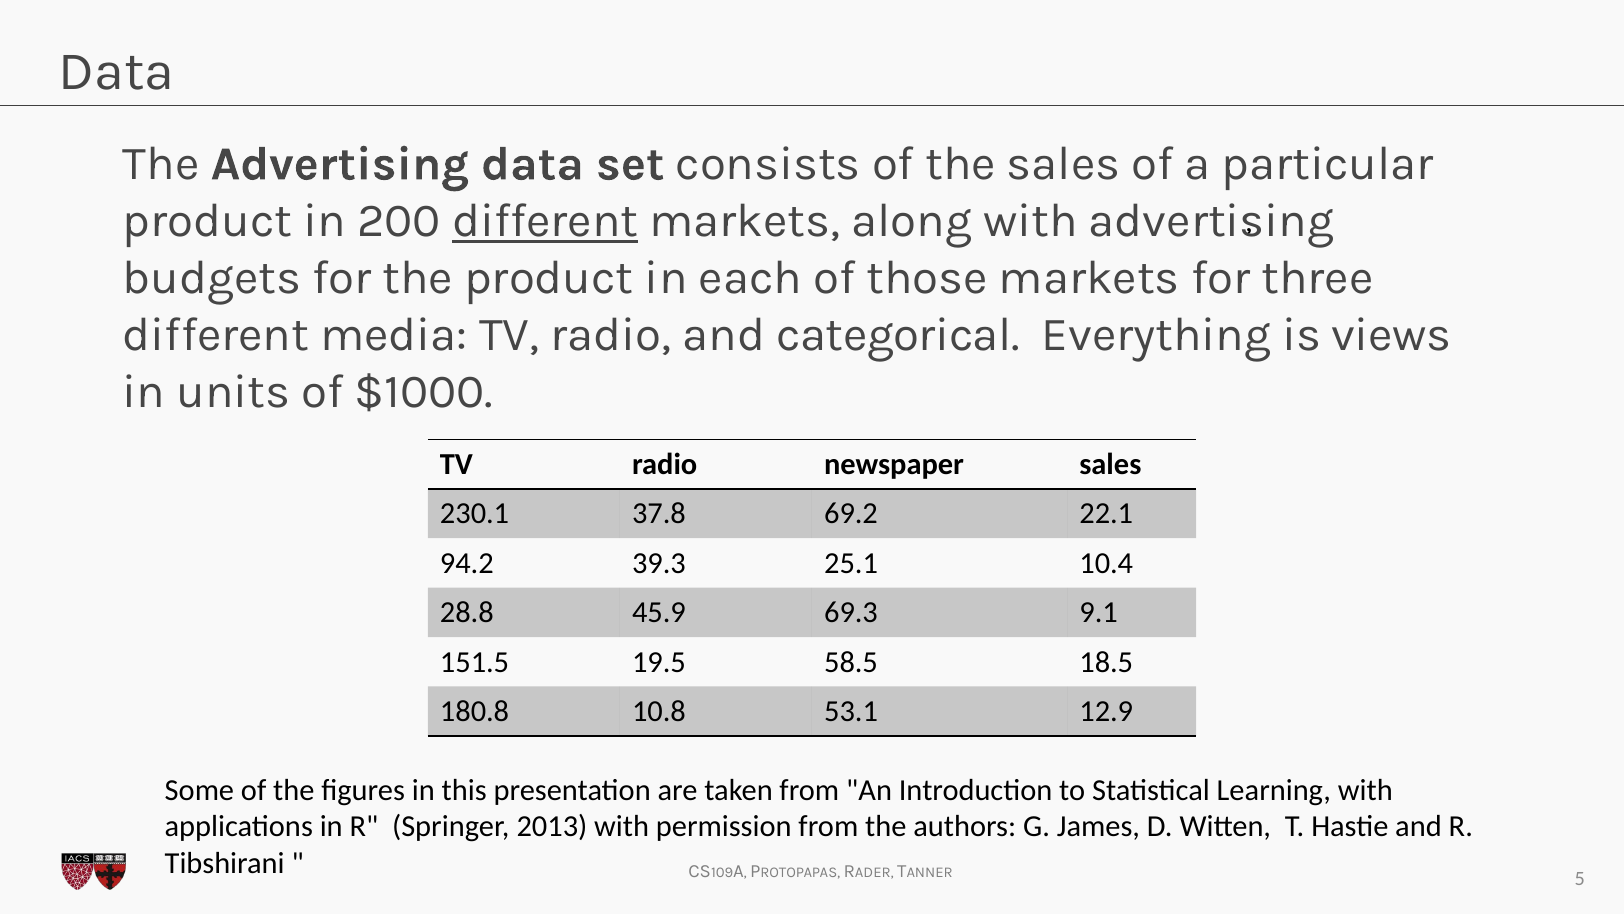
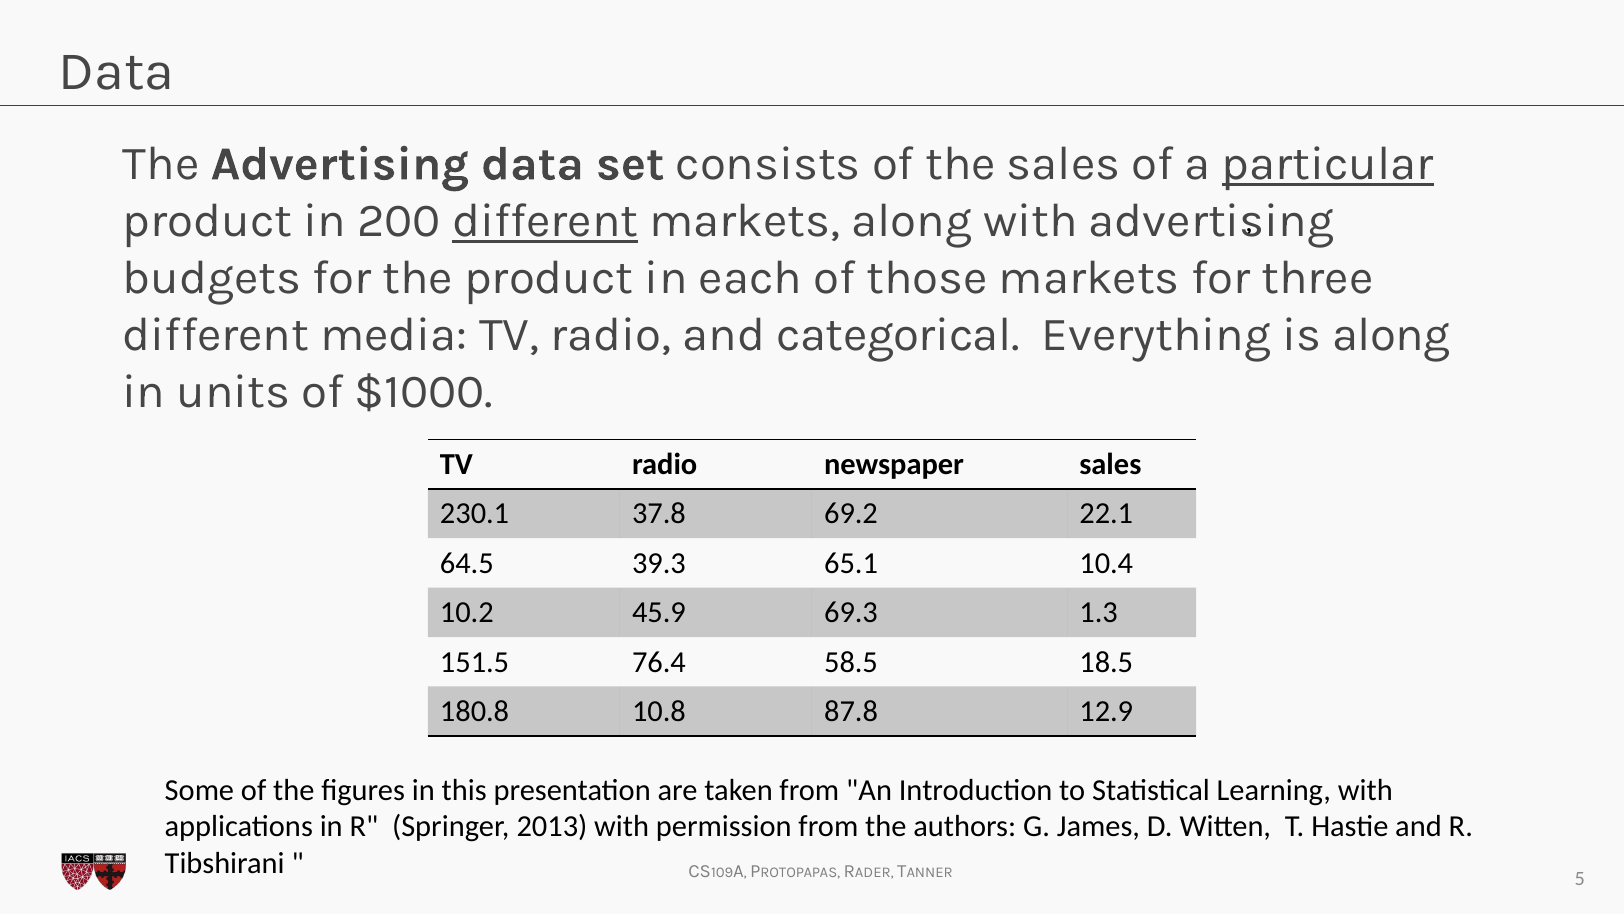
particular underline: none -> present (1328, 164)
is views: views -> along (1391, 334)
94.2: 94.2 -> 64.5 (467, 563)
25.1: 25.1 -> 65.1 (851, 563)
28.8: 28.8 -> 10.2 (467, 612)
9.1: 9.1 -> 1.3 (1099, 612)
19.5: 19.5 -> 76.4 (659, 662)
53.1: 53.1 -> 87.8 (851, 711)
